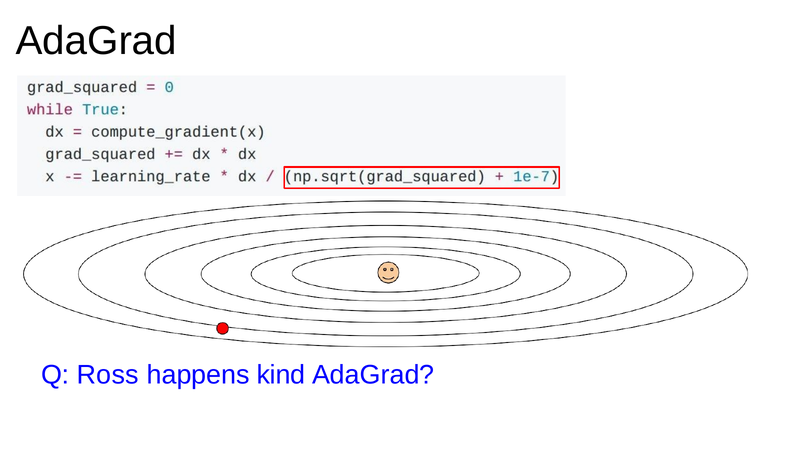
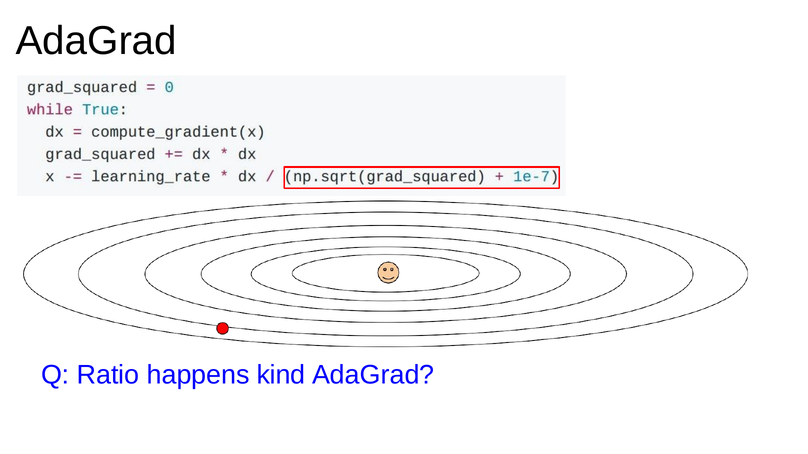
Ross: Ross -> Ratio (108, 375)
